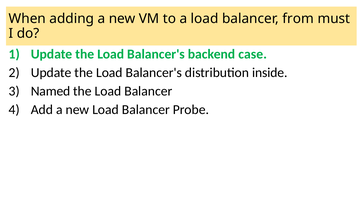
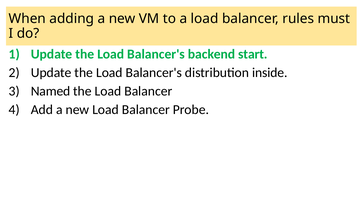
from: from -> rules (298, 19)
case: case -> start (253, 54)
